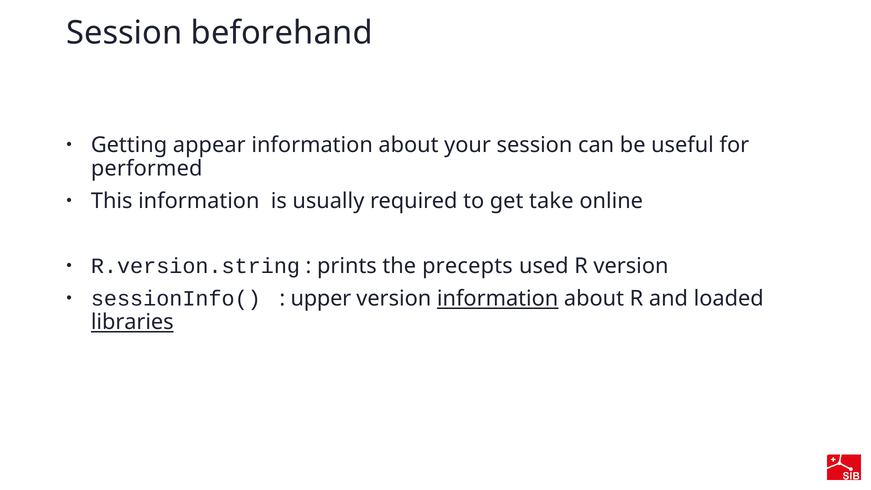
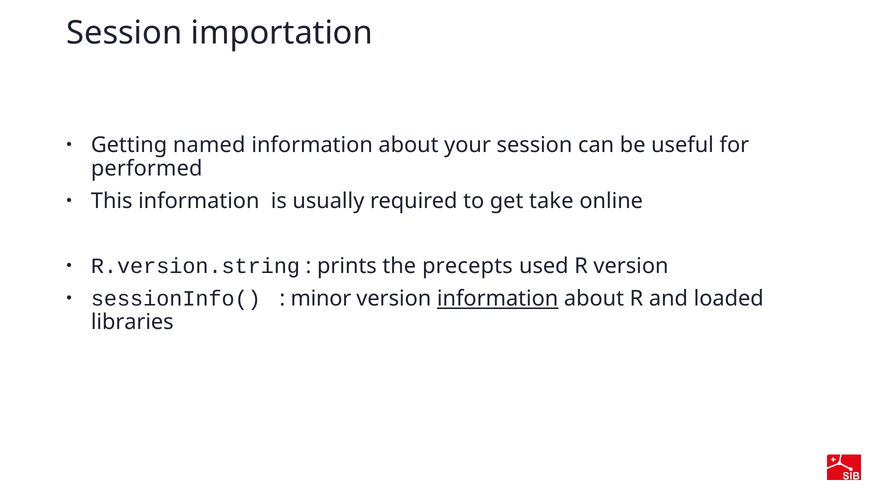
beforehand: beforehand -> importation (282, 33)
appear: appear -> named (209, 145)
upper: upper -> minor (321, 299)
libraries underline: present -> none (132, 322)
